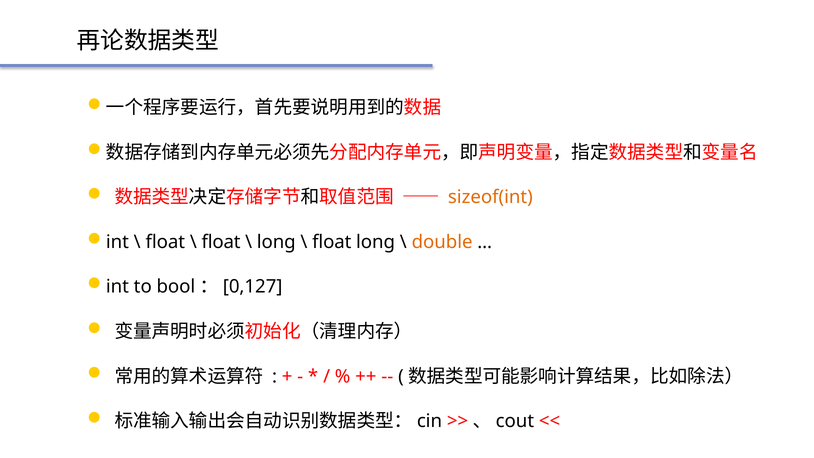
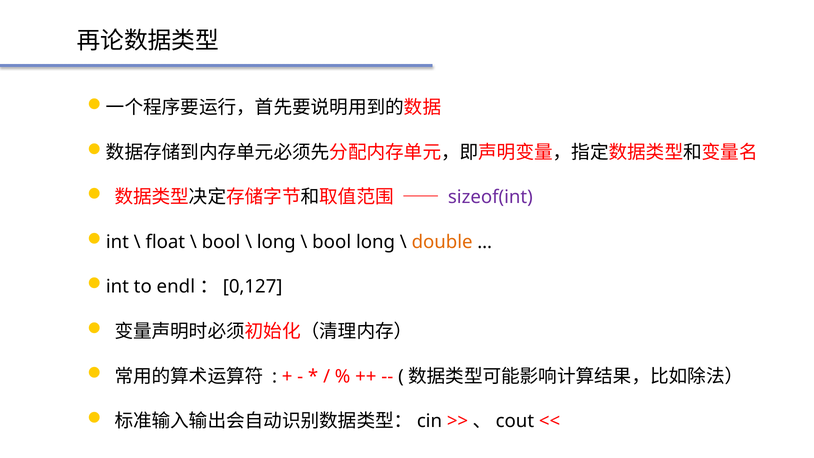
sizeof(int colour: orange -> purple (490, 197)
float: float -> bool (221, 242)
float: float -> bool (332, 242)
bool: bool -> endl (176, 287)
